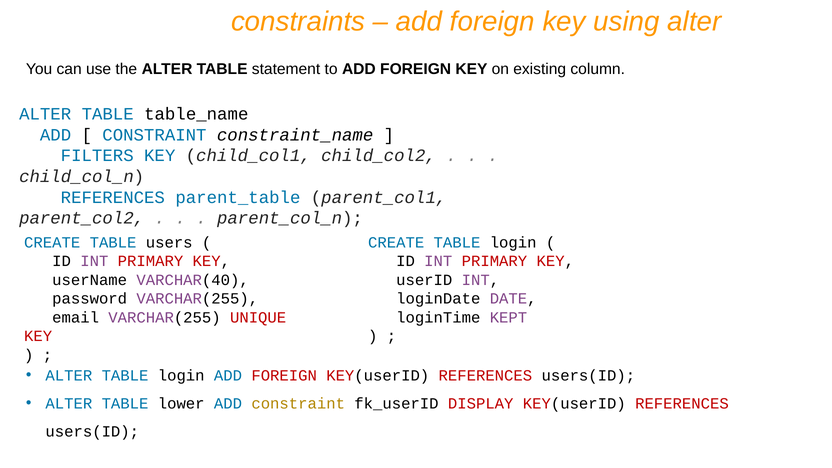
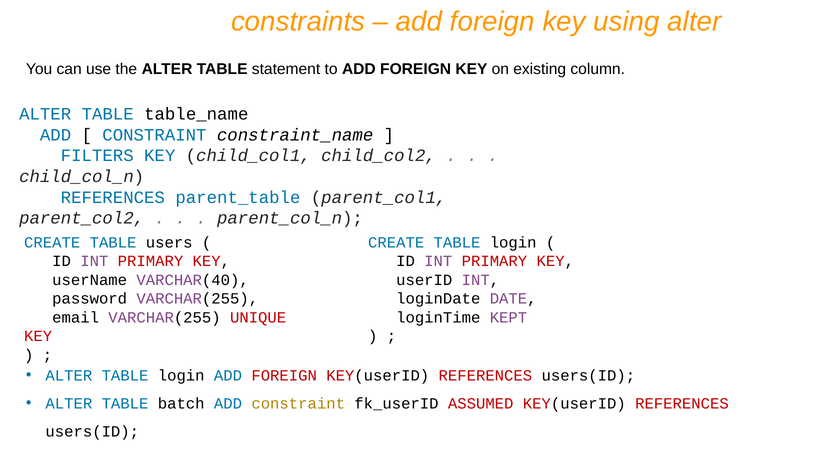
lower: lower -> batch (181, 404)
DISPLAY: DISPLAY -> ASSUMED (481, 404)
